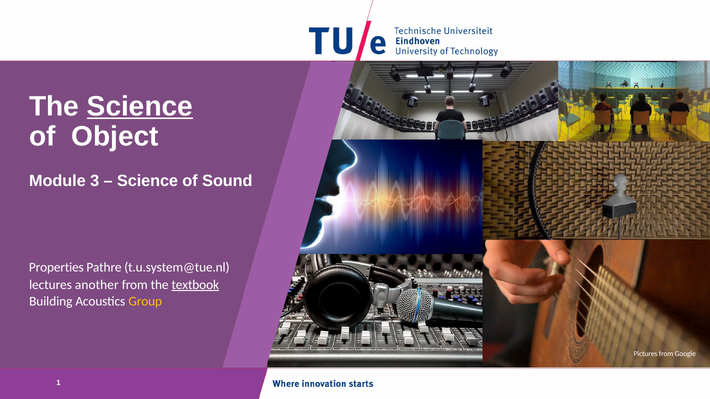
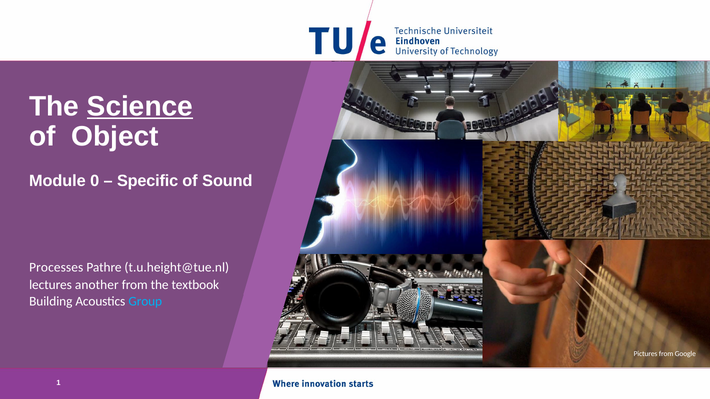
3: 3 -> 0 (95, 181)
Science: Science -> Specific (148, 181)
Properties: Properties -> Processes (56, 268)
t.u.system@tue.nl: t.u.system@tue.nl -> t.u.height@tue.nl (177, 268)
textbook underline: present -> none (195, 285)
Group colour: yellow -> light blue (145, 302)
